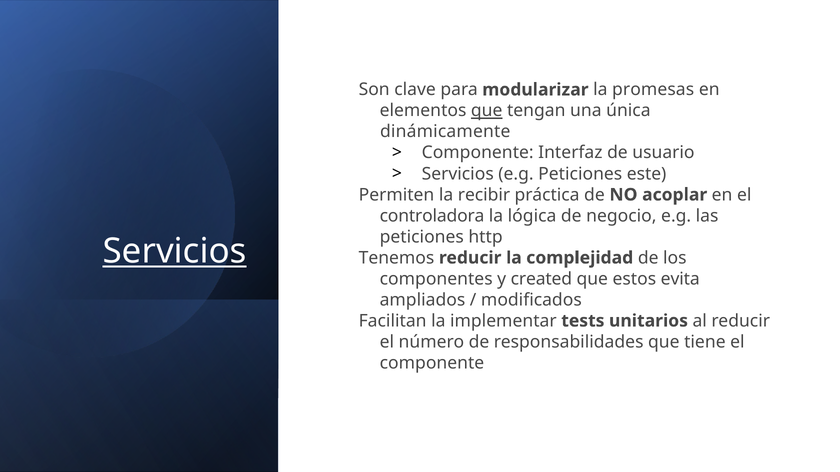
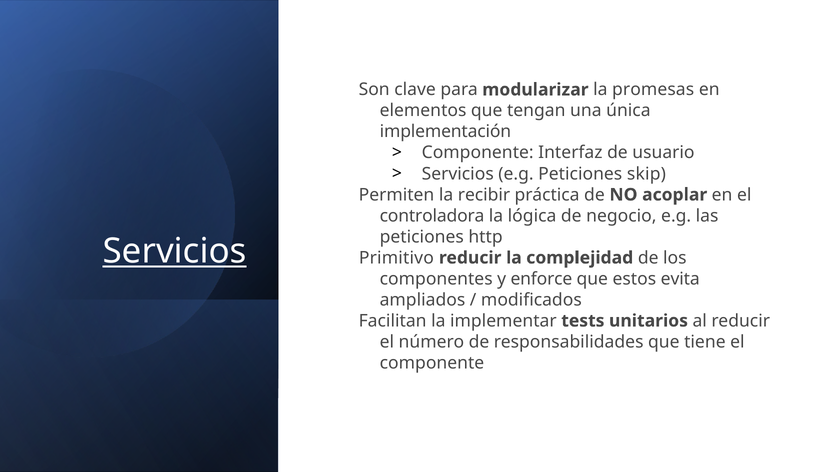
que underline: present -> none (487, 111)
dinámicamente: dinámicamente -> implementación (445, 132)
este: este -> skip (646, 174)
Tenemos: Tenemos -> Primitivo (396, 258)
created: created -> enforce (541, 279)
